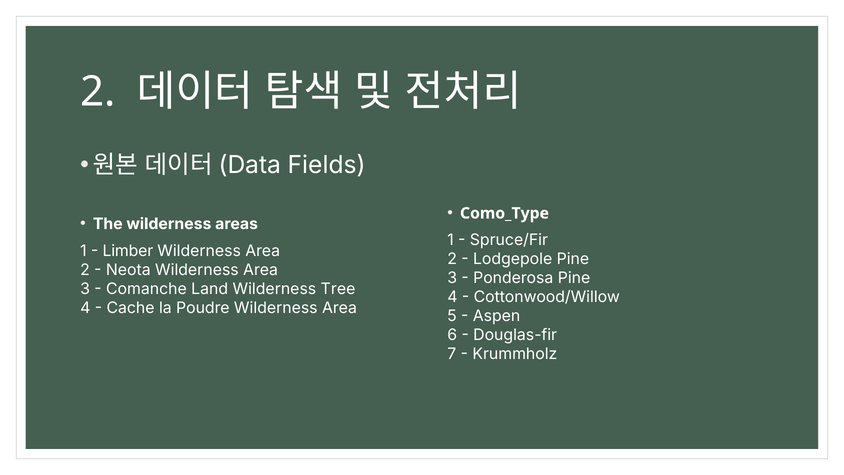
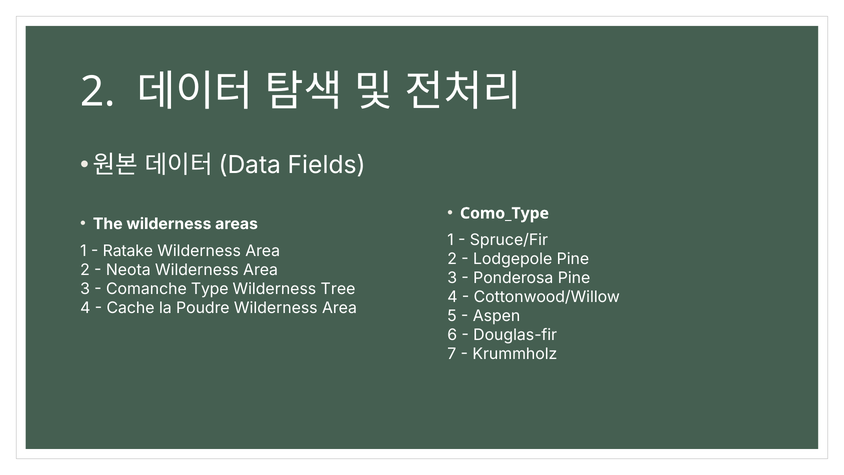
Limber: Limber -> Ratake (128, 251)
Land: Land -> Type (210, 289)
